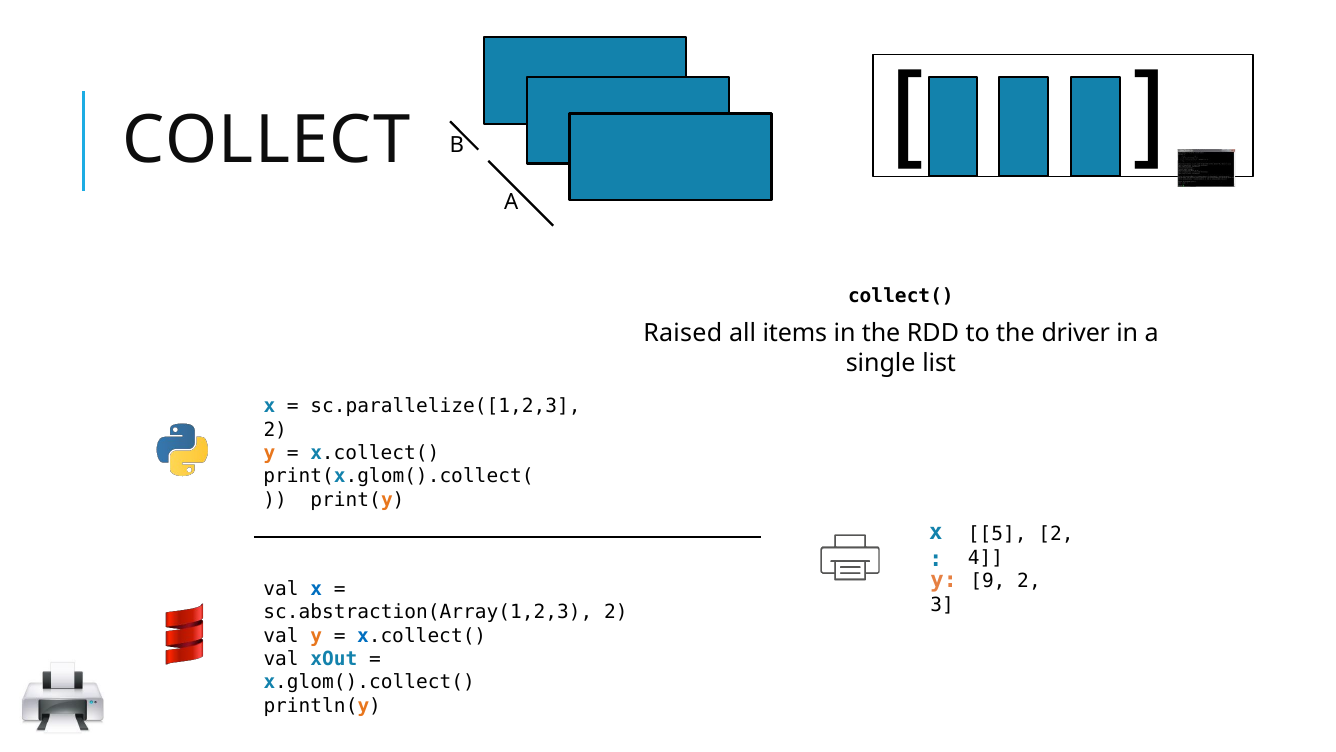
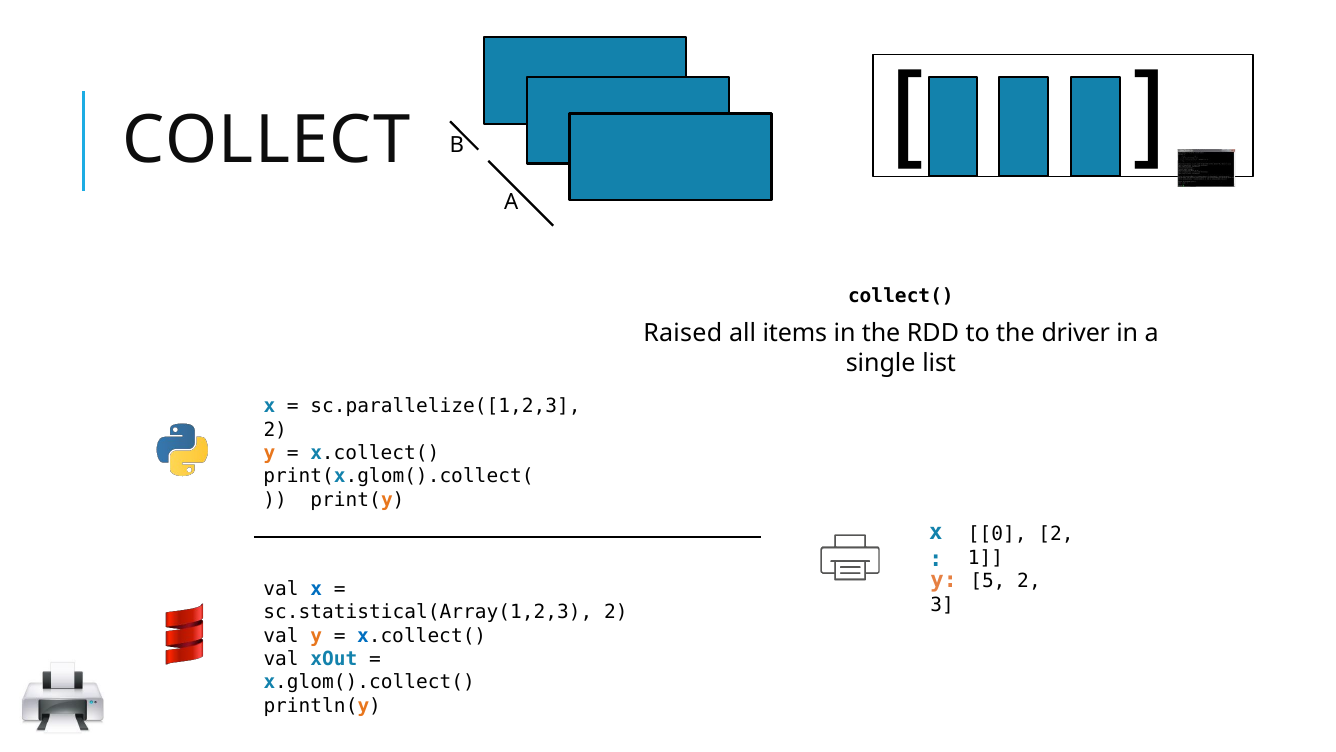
5: 5 -> 0 (997, 534)
4: 4 -> 1 (985, 557)
9: 9 -> 5 (988, 581)
sc.abstraction(Array(1,2,3: sc.abstraction(Array(1,2,3 -> sc.statistical(Array(1,2,3 (428, 612)
